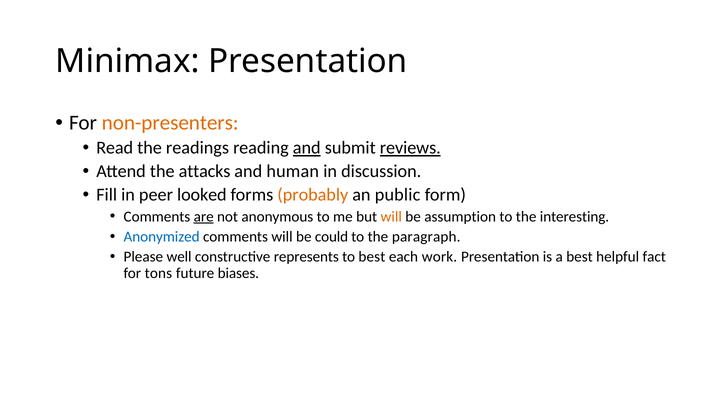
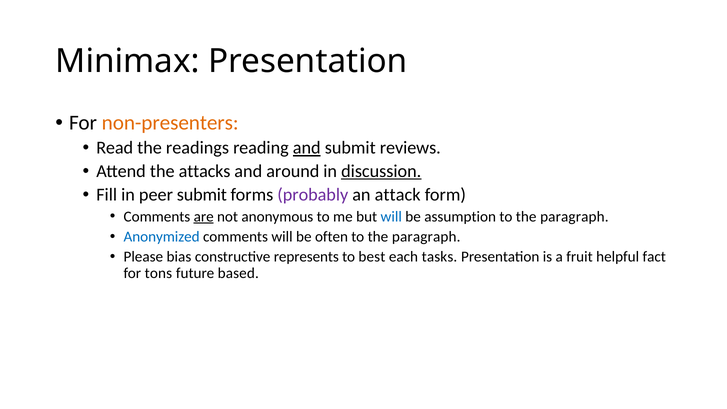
reviews underline: present -> none (410, 148)
human: human -> around (293, 171)
discussion underline: none -> present (381, 171)
peer looked: looked -> submit (202, 195)
probably colour: orange -> purple (313, 195)
public: public -> attack (398, 195)
will colour: orange -> blue (391, 217)
interesting: interesting -> paragraph (574, 217)
could: could -> often (332, 237)
well: well -> bias (179, 257)
work: work -> tasks (439, 257)
a best: best -> fruit (580, 257)
biases: biases -> based (238, 273)
